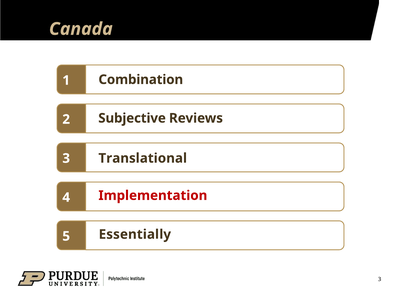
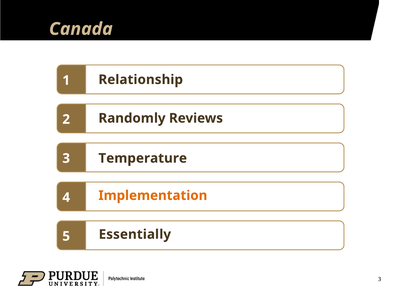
Combination: Combination -> Relationship (141, 80)
Subjective: Subjective -> Randomly (132, 118)
Translational: Translational -> Temperature (143, 158)
Implementation colour: red -> orange (153, 195)
